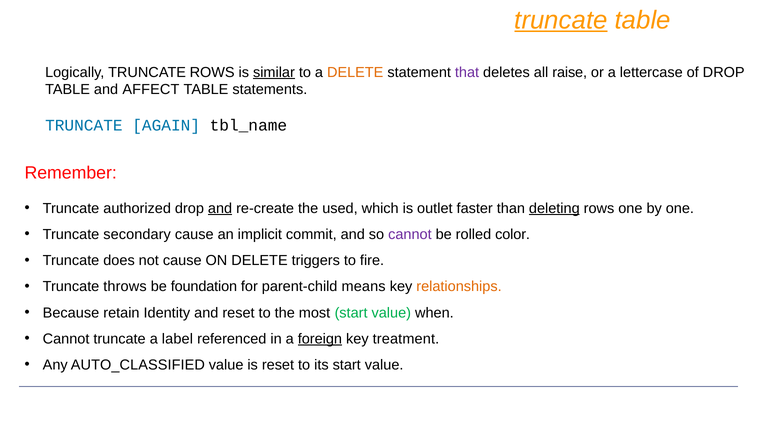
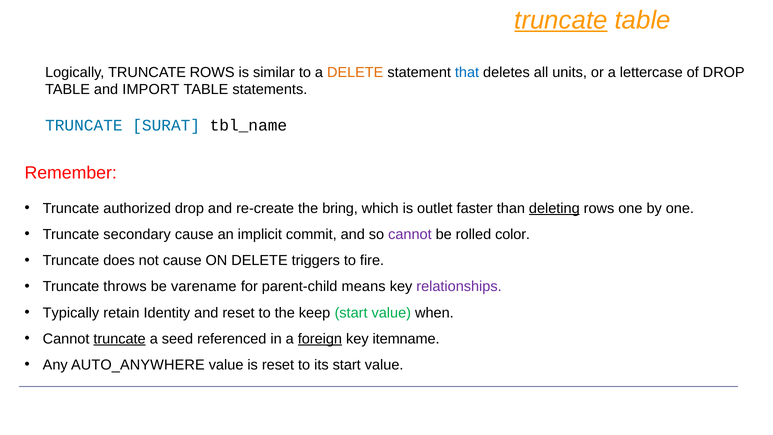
similar underline: present -> none (274, 72)
that colour: purple -> blue (467, 72)
raise: raise -> units (570, 72)
AFFECT: AFFECT -> IMPORT (151, 90)
AGAIN: AGAIN -> SURAT (166, 125)
and underline: present -> none (220, 208)
used: used -> bring (340, 208)
foundation: foundation -> varename (204, 287)
relationships colour: orange -> purple (459, 287)
Because: Because -> Typically (71, 313)
most: most -> keep (315, 313)
truncate underline: none -> present (120, 339)
label: label -> seed (177, 339)
treatment: treatment -> itemname (406, 339)
AUTO_CLASSIFIED: AUTO_CLASSIFIED -> AUTO_ANYWHERE (138, 365)
